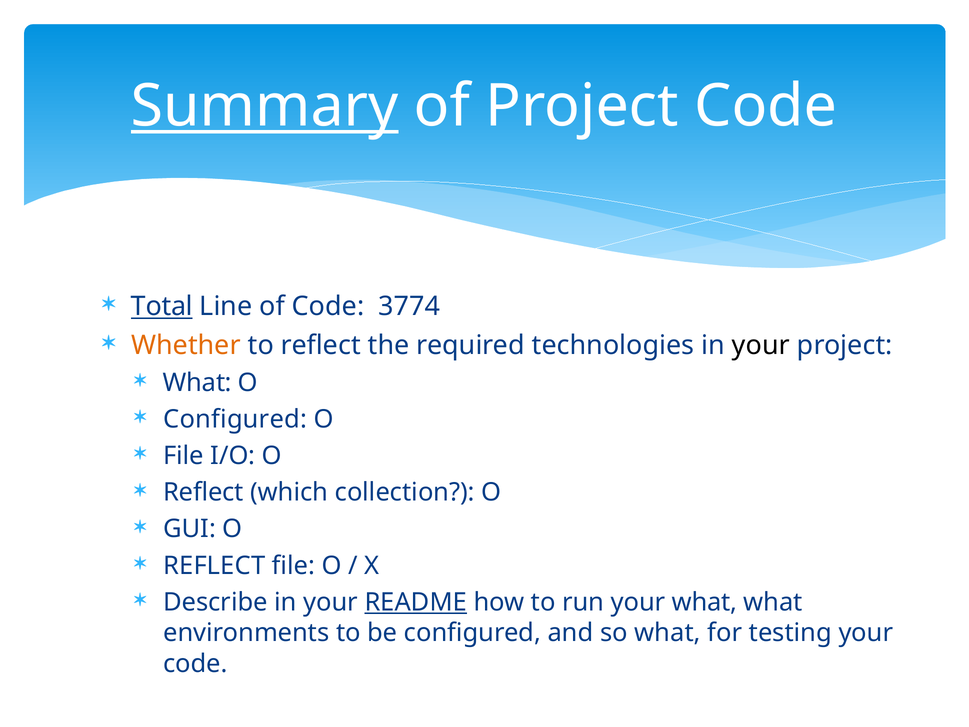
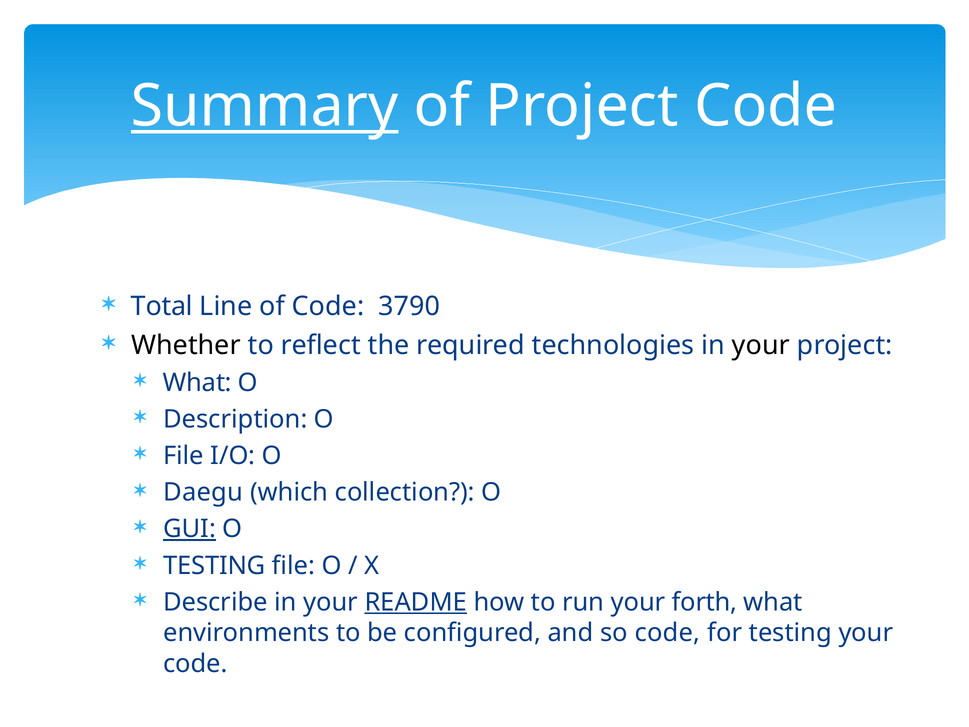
Total underline: present -> none (162, 306)
3774: 3774 -> 3790 (409, 306)
Whether colour: orange -> black (186, 345)
Configured: Configured -> Description (235, 419)
Reflect: Reflect -> Daegu (203, 492)
GUI underline: none -> present (190, 529)
REFLECT: REFLECT -> TESTING (214, 565)
your what: what -> forth (705, 602)
so what: what -> code (667, 633)
